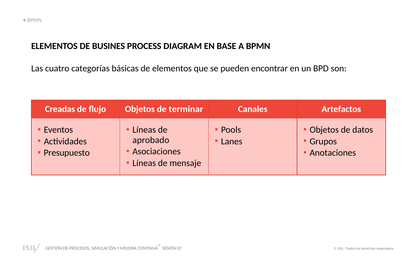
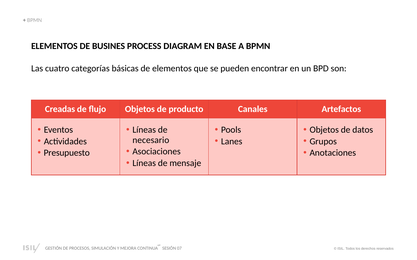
terminar: terminar -> producto (186, 109)
aprobado: aprobado -> necesario (151, 140)
